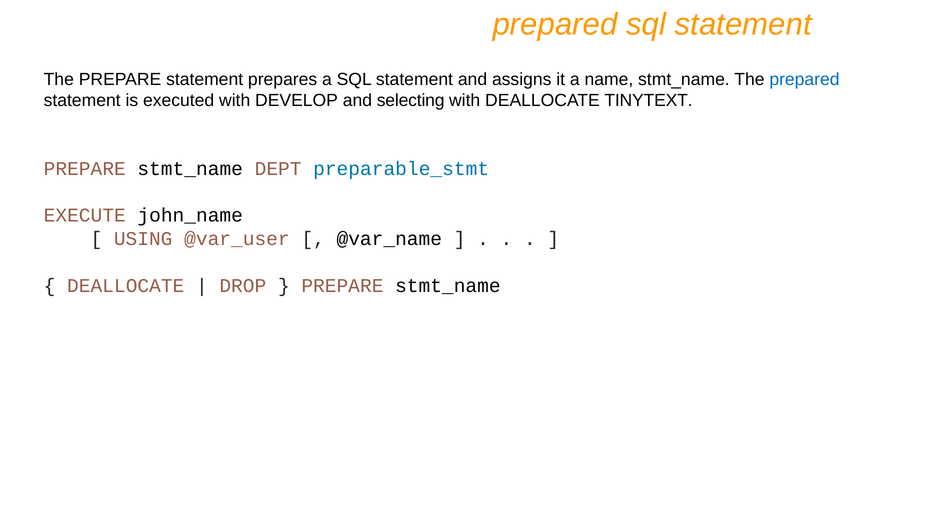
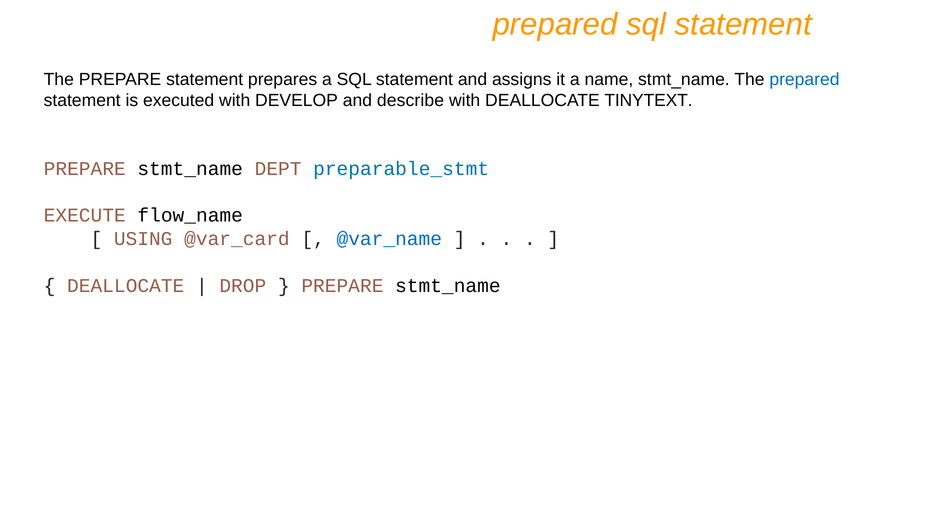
selecting: selecting -> describe (411, 101)
john_name: john_name -> flow_name (190, 215)
@var_user: @var_user -> @var_card (237, 239)
@var_name colour: black -> blue (389, 239)
